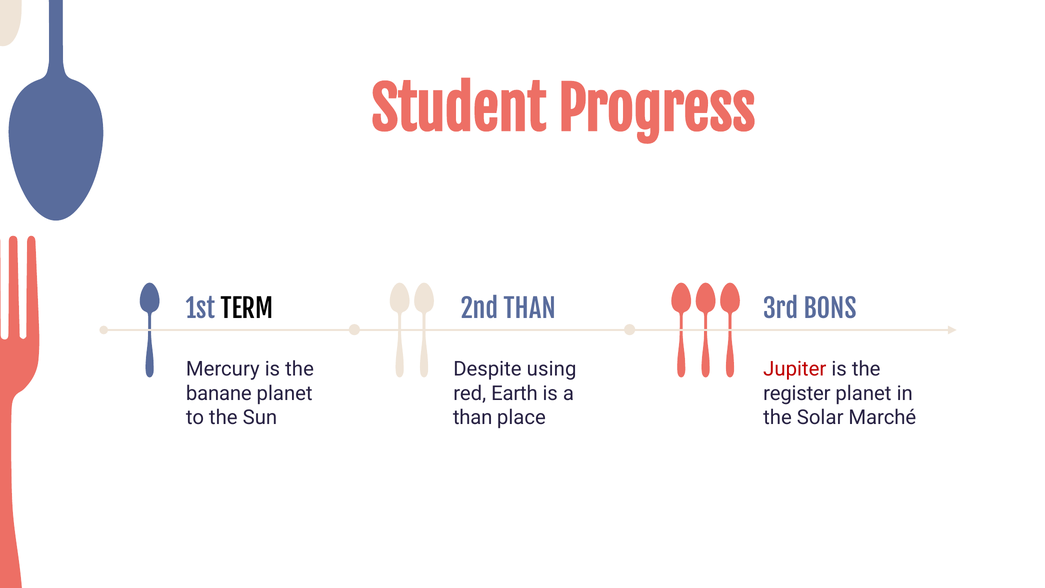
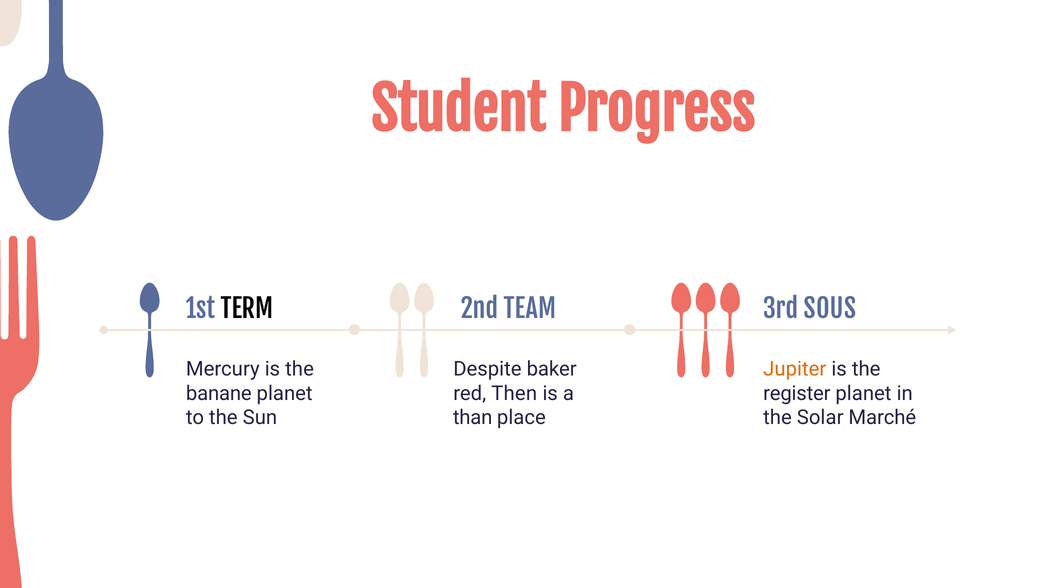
2nd THAN: THAN -> TEAM (530, 309)
BONS: BONS -> SOUS (830, 309)
using: using -> baker (552, 369)
Jupiter colour: red -> orange (795, 369)
Earth: Earth -> Then (514, 393)
